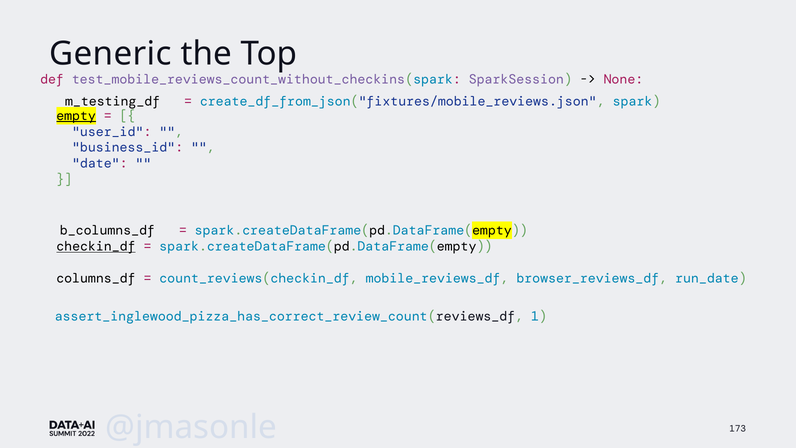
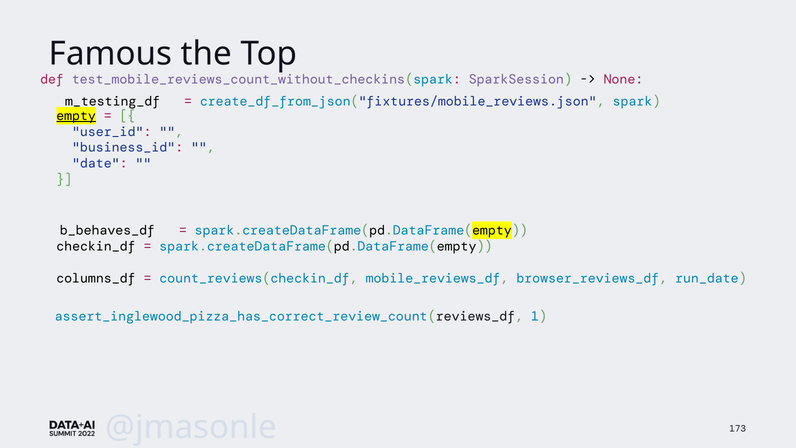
Generic: Generic -> Famous (111, 54)
b_columns_df: b_columns_df -> b_behaves_df (107, 230)
checkin_df underline: present -> none (96, 247)
